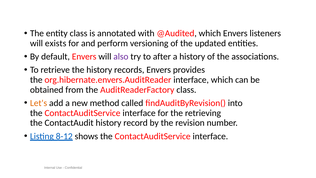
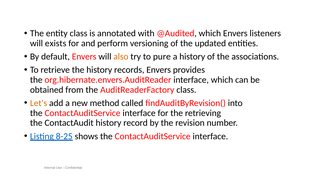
also colour: purple -> orange (121, 57)
after: after -> pure (162, 57)
8-12: 8-12 -> 8-25 (64, 136)
